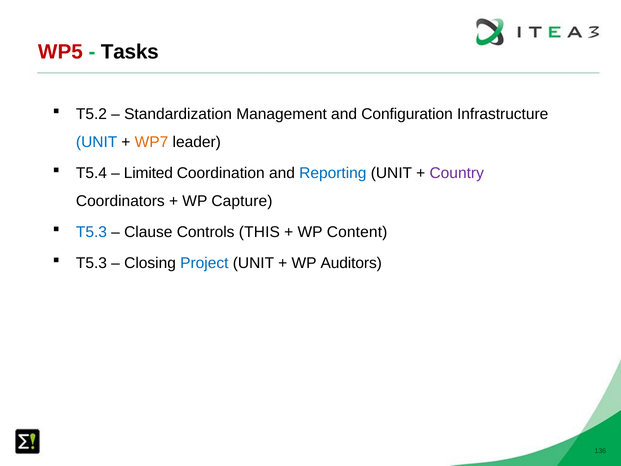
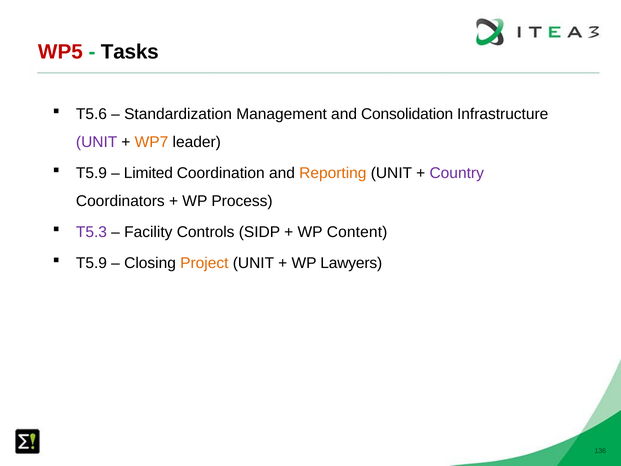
T5.2: T5.2 -> T5.6 (91, 114)
Configuration: Configuration -> Consolidation (407, 114)
UNIT colour: blue -> purple (97, 142)
T5.4: T5.4 -> T5.9 (91, 173)
Reporting colour: blue -> orange (333, 173)
Capture: Capture -> Process (242, 201)
T5.3 colour: blue -> purple (91, 232)
Clause: Clause -> Facility (148, 232)
THIS: THIS -> SIDP (259, 232)
T5.3: T5.3 -> T5.9 (91, 263)
Project colour: blue -> orange (204, 263)
Auditors: Auditors -> Lawyers (351, 263)
